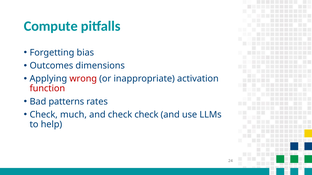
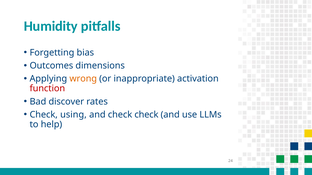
Compute: Compute -> Humidity (51, 26)
wrong colour: red -> orange (83, 79)
patterns: patterns -> discover (66, 102)
much: much -> using (73, 115)
